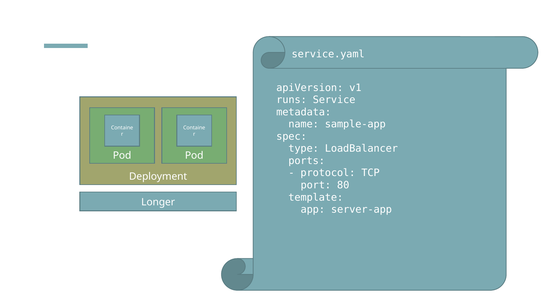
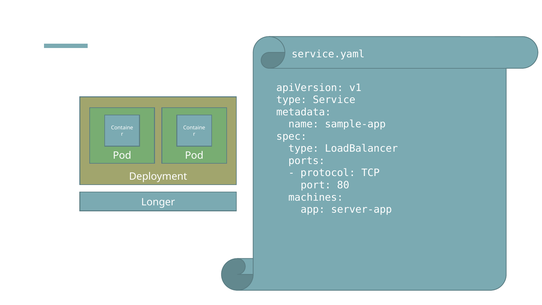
runs: runs -> type (292, 100)
template: template -> machines (316, 197)
